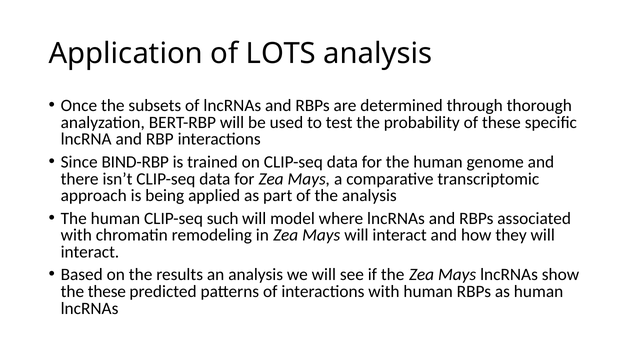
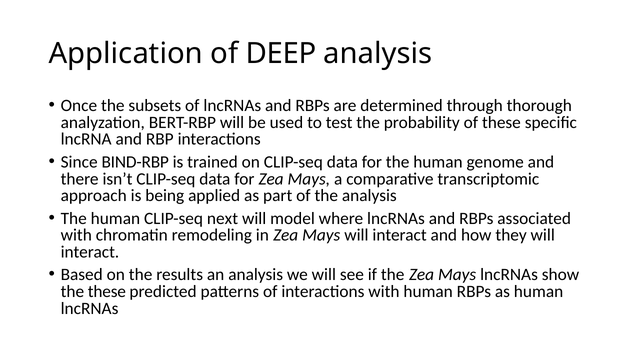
LOTS: LOTS -> DEEP (281, 54)
such: such -> next (223, 219)
